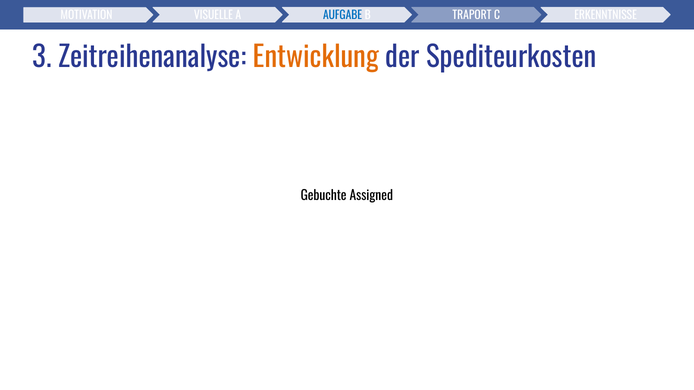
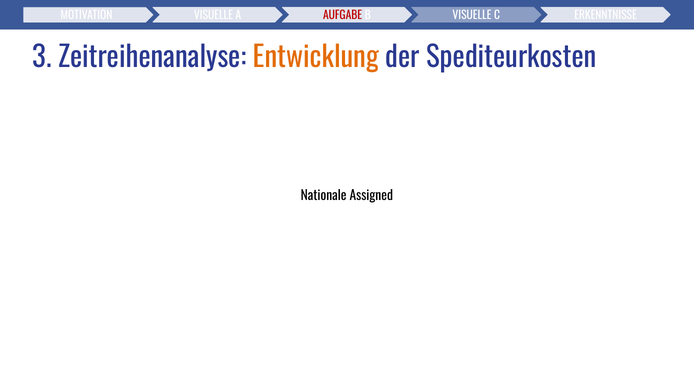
TRAPORT: TRAPORT -> VISUELLE (472, 16)
AUFGABE colour: blue -> red (343, 16)
Gebuchte: Gebuchte -> Nationale (324, 196)
